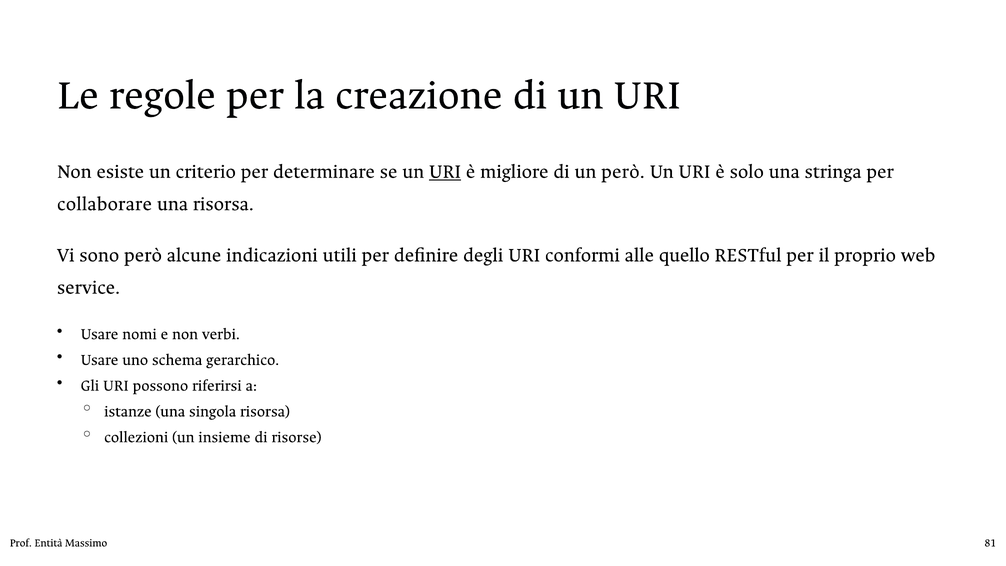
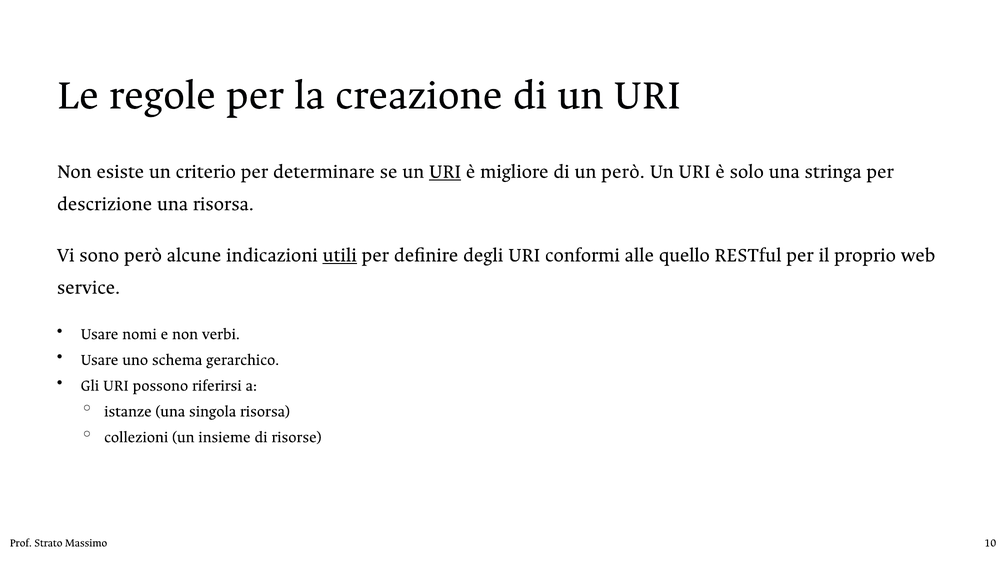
collaborare: collaborare -> descrizione (105, 204)
utili underline: none -> present (340, 255)
Entità: Entità -> Strato (48, 543)
81: 81 -> 10 (990, 543)
